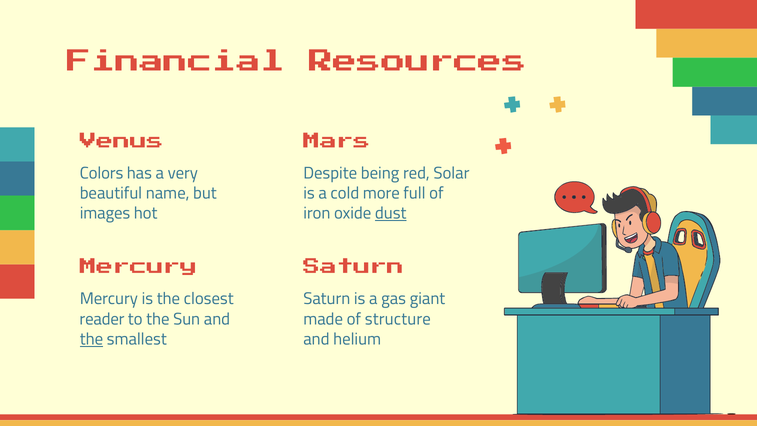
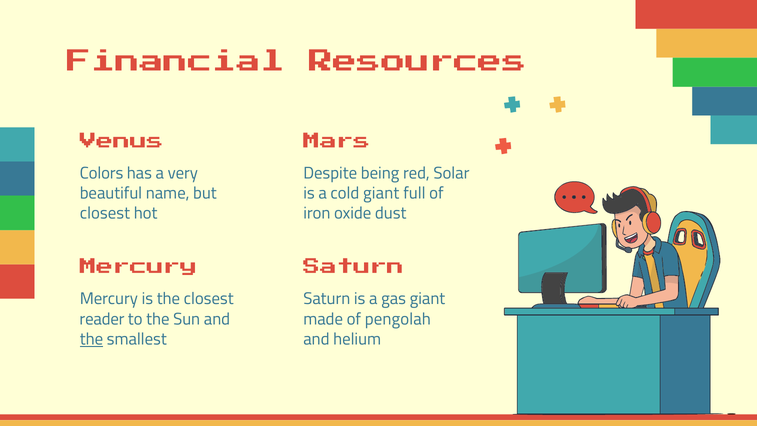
cold more: more -> giant (381, 193)
images: images -> closest (105, 213)
dust underline: present -> none (391, 213)
structure: structure -> pengolah (398, 319)
